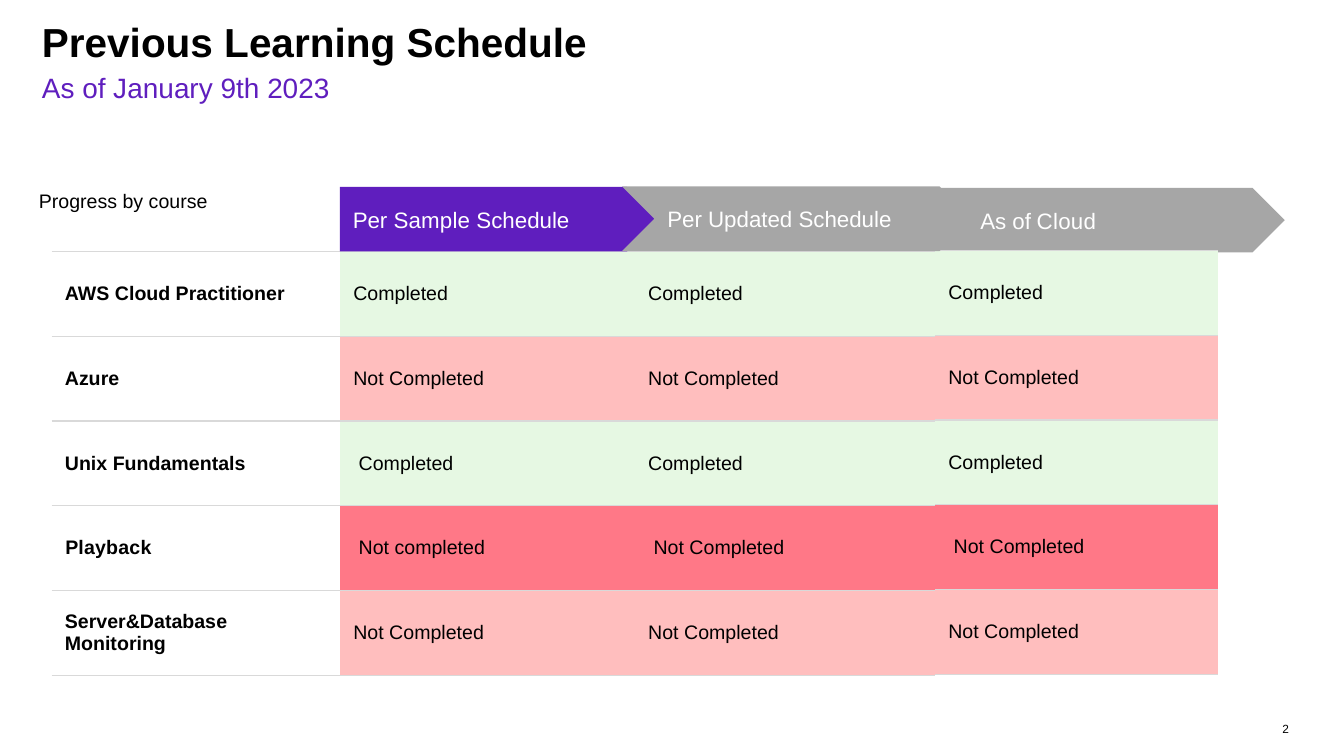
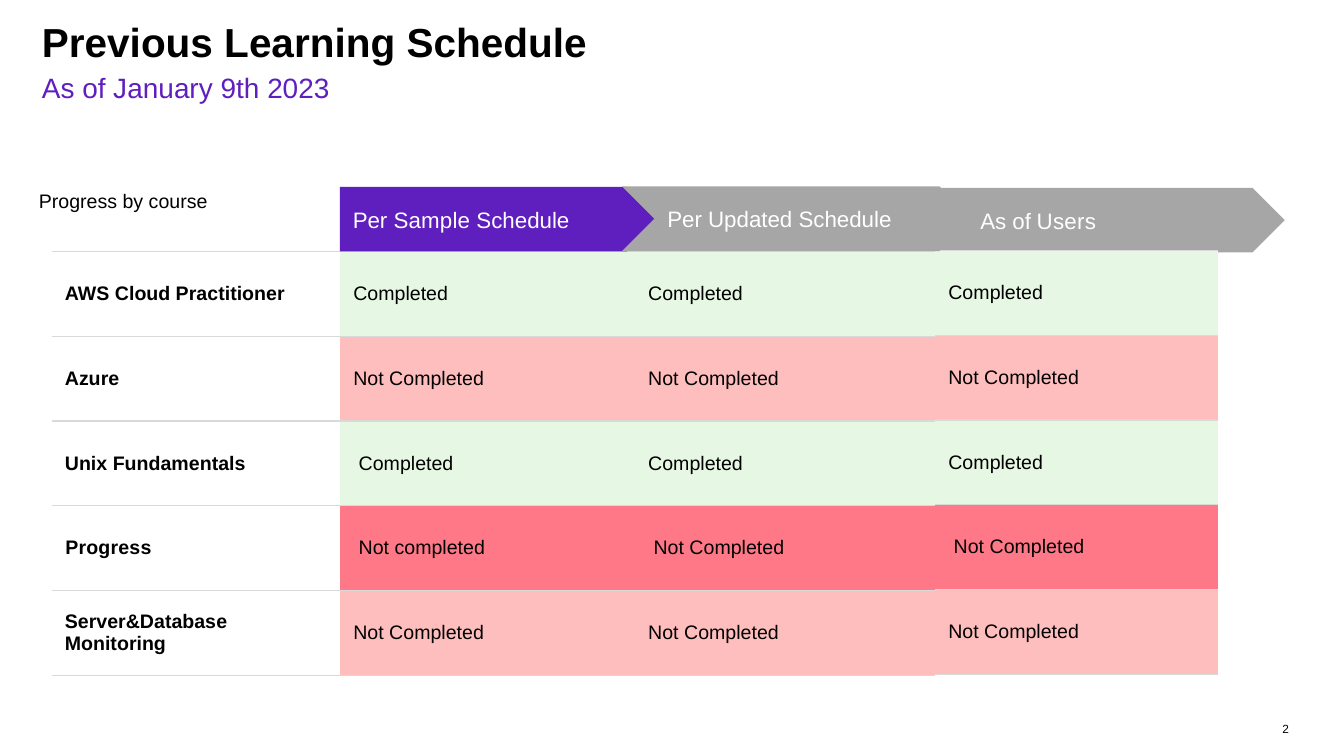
of Cloud: Cloud -> Users (1066, 222)
Playback: Playback -> Progress (108, 549)
